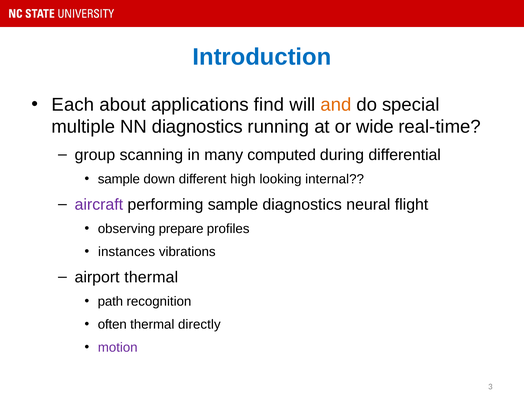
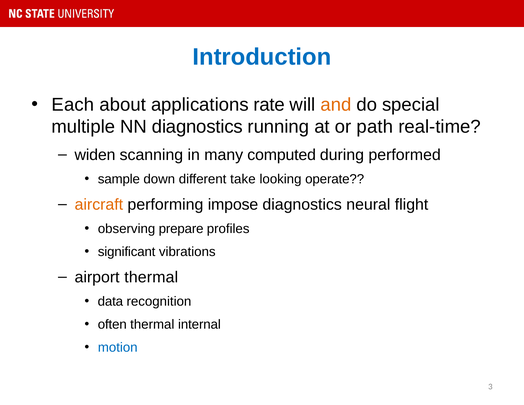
find: find -> rate (269, 105)
wide: wide -> path (375, 127)
group: group -> widen (95, 155)
differential: differential -> performed (405, 155)
high: high -> take (243, 179)
internal: internal -> operate (335, 179)
aircraft colour: purple -> orange (99, 205)
performing sample: sample -> impose (233, 205)
instances: instances -> significant (127, 252)
path: path -> data (110, 301)
directly: directly -> internal (199, 324)
motion colour: purple -> blue (118, 347)
